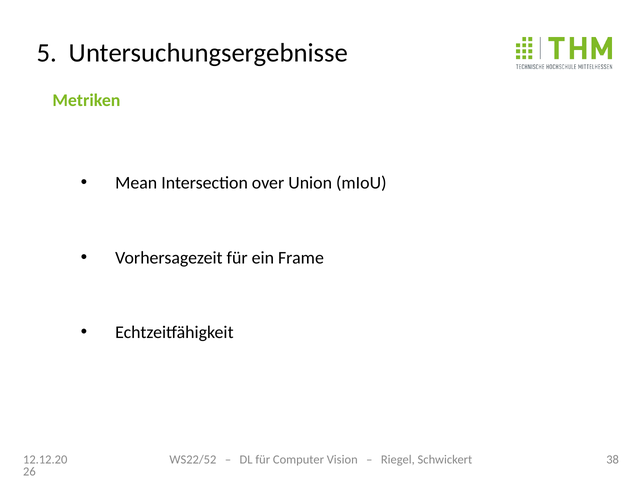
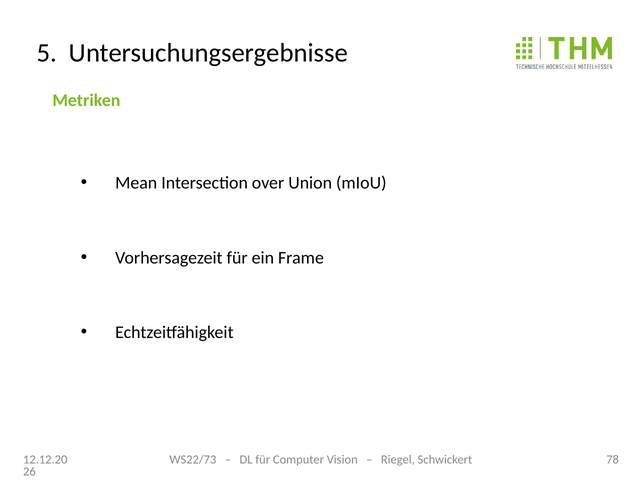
WS22/52: WS22/52 -> WS22/73 (193, 460)
38: 38 -> 78 (613, 460)
